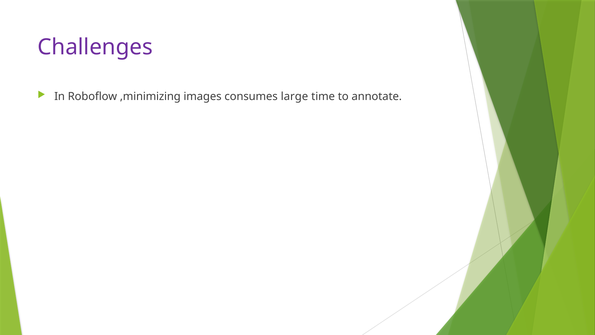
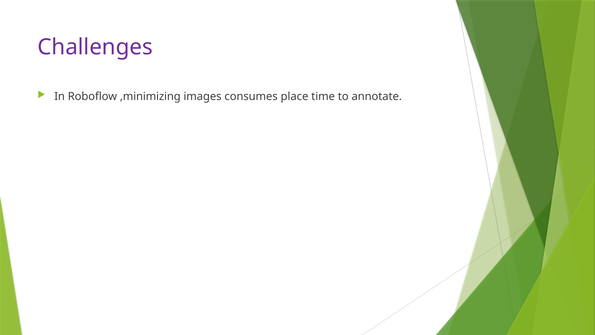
large: large -> place (295, 97)
